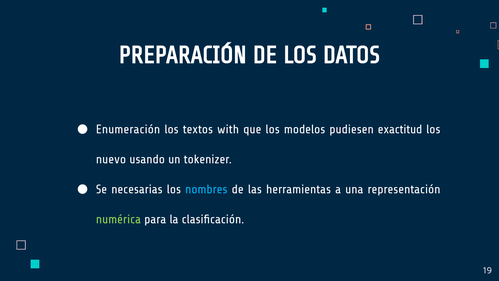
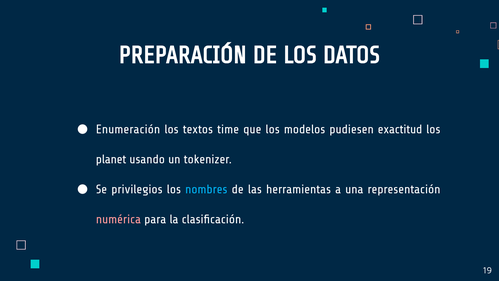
with: with -> time (228, 129)
nuevo: nuevo -> planet (111, 159)
necesarias: necesarias -> privilegios (137, 189)
numérica colour: light green -> pink (118, 219)
